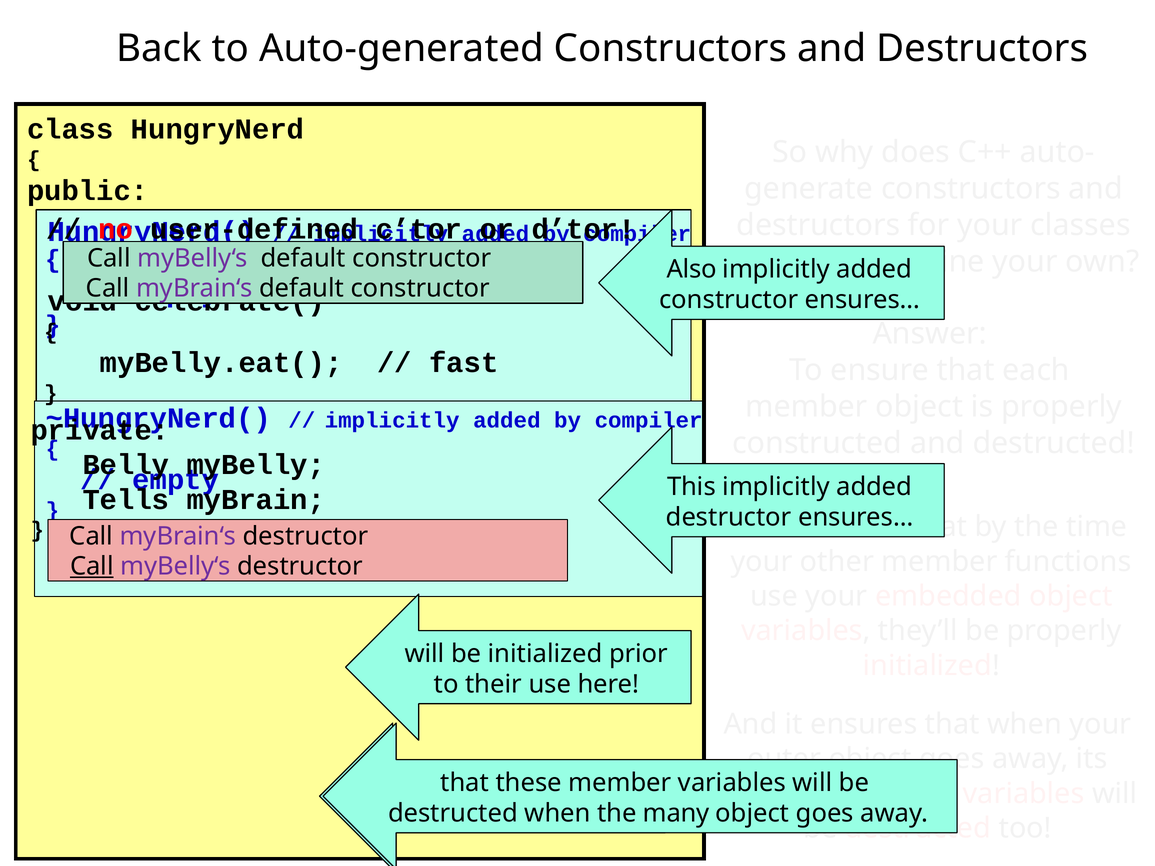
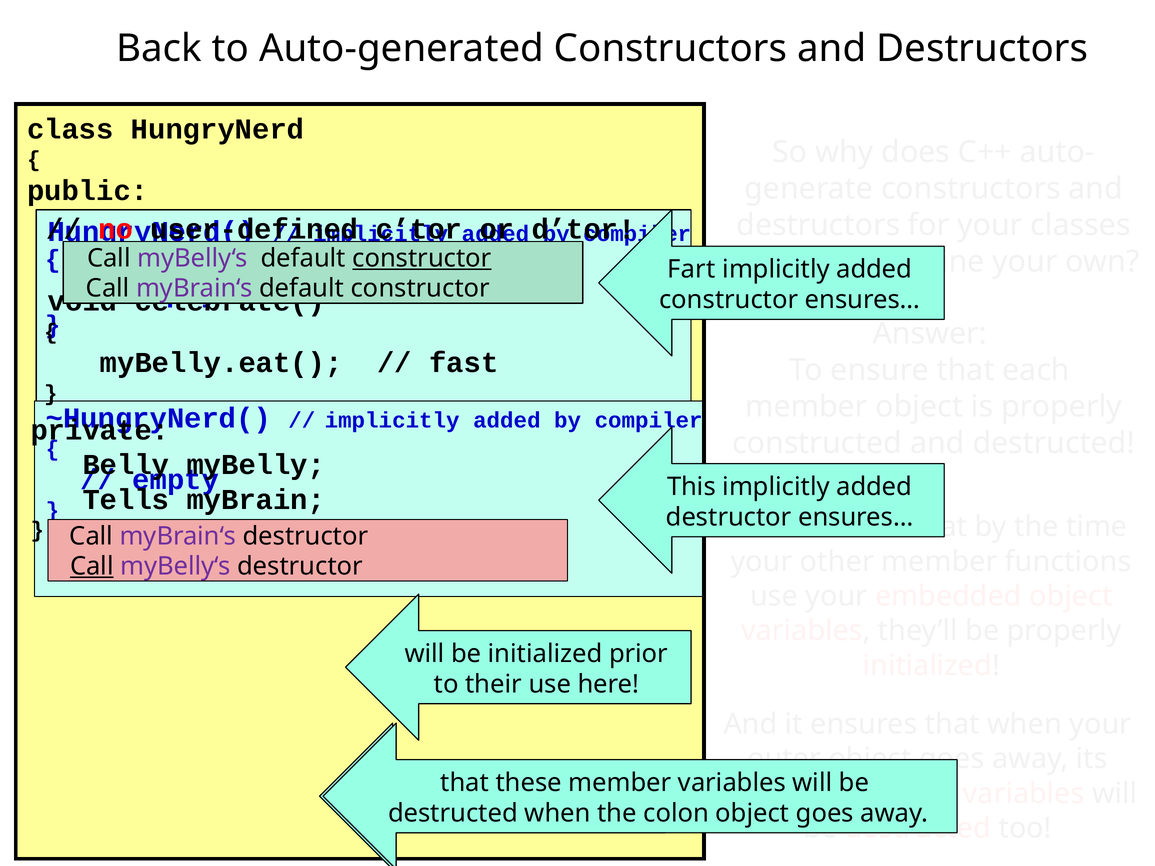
constructor underline: none -> present (422, 258)
Also: Also -> Fart (691, 269)
many: many -> colon (676, 814)
